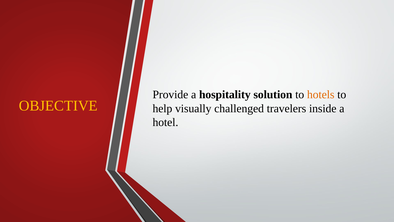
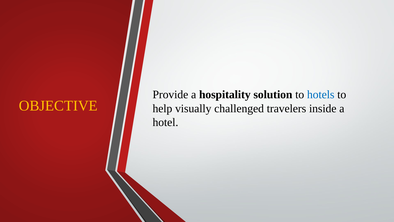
hotels colour: orange -> blue (321, 95)
